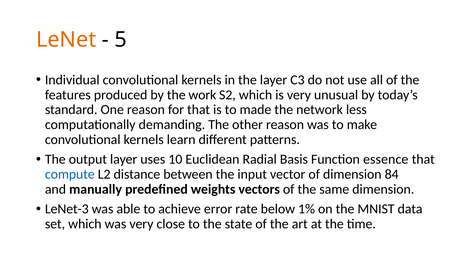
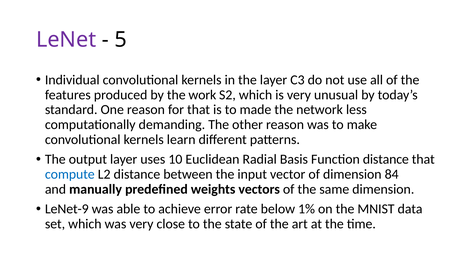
LeNet colour: orange -> purple (66, 40)
Function essence: essence -> distance (386, 159)
LeNet-3: LeNet-3 -> LeNet-9 (67, 209)
